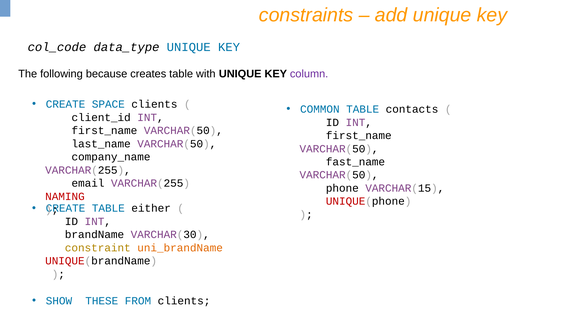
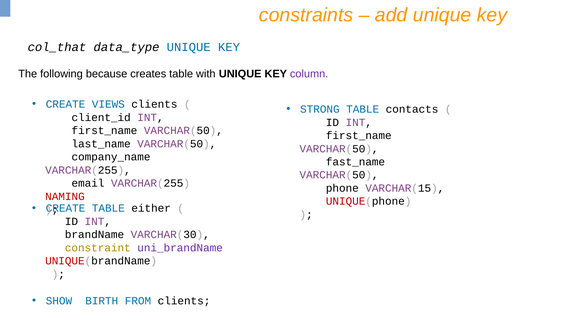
col_code: col_code -> col_that (57, 47)
SPACE: SPACE -> VIEWS (108, 104)
COMMON: COMMON -> STRONG (320, 109)
uni_brandName colour: orange -> purple (180, 248)
THESE: THESE -> BIRTH (102, 301)
